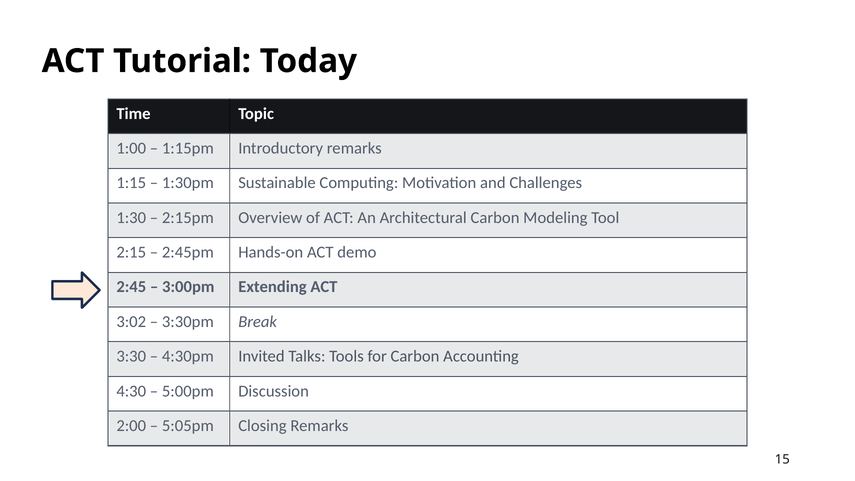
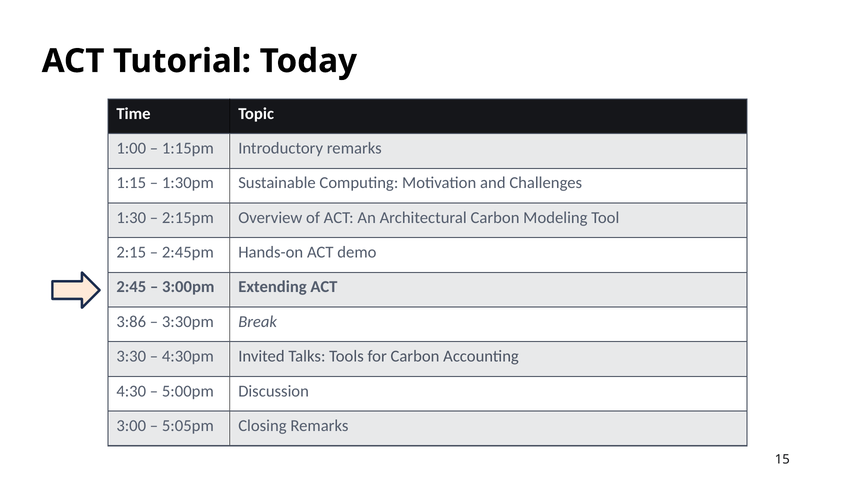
3:02: 3:02 -> 3:86 (131, 322)
2:00: 2:00 -> 3:00 (131, 426)
